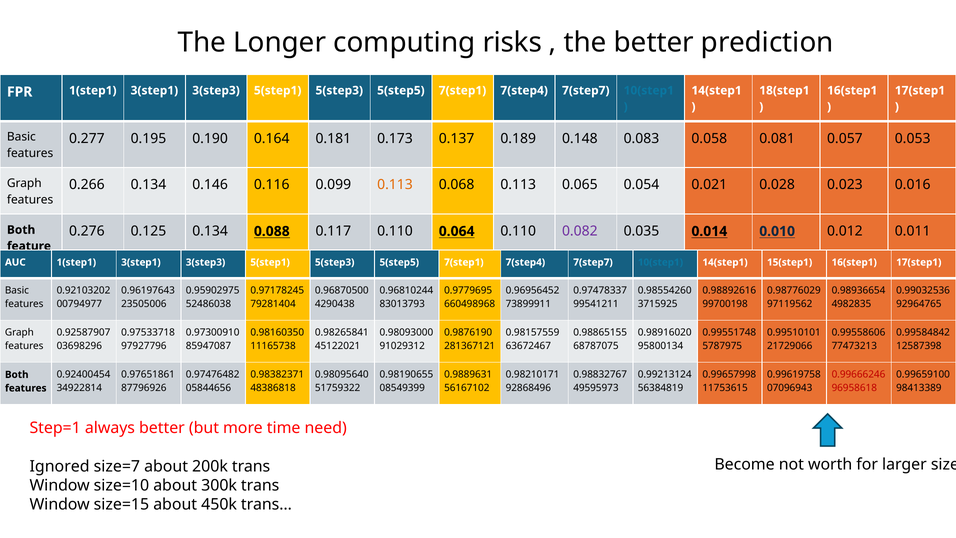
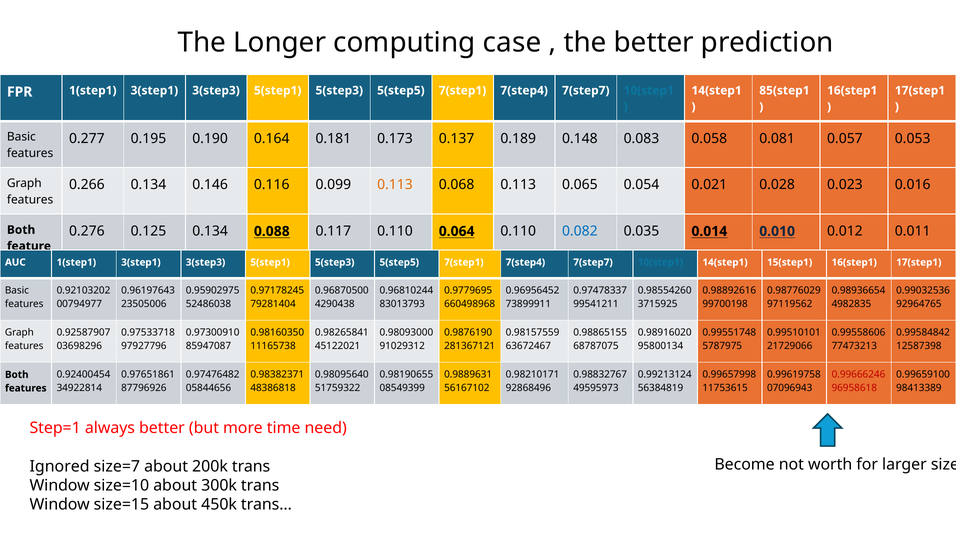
risks: risks -> case (512, 43)
18(step1: 18(step1 -> 85(step1 (784, 90)
0.082 colour: purple -> blue (580, 231)
